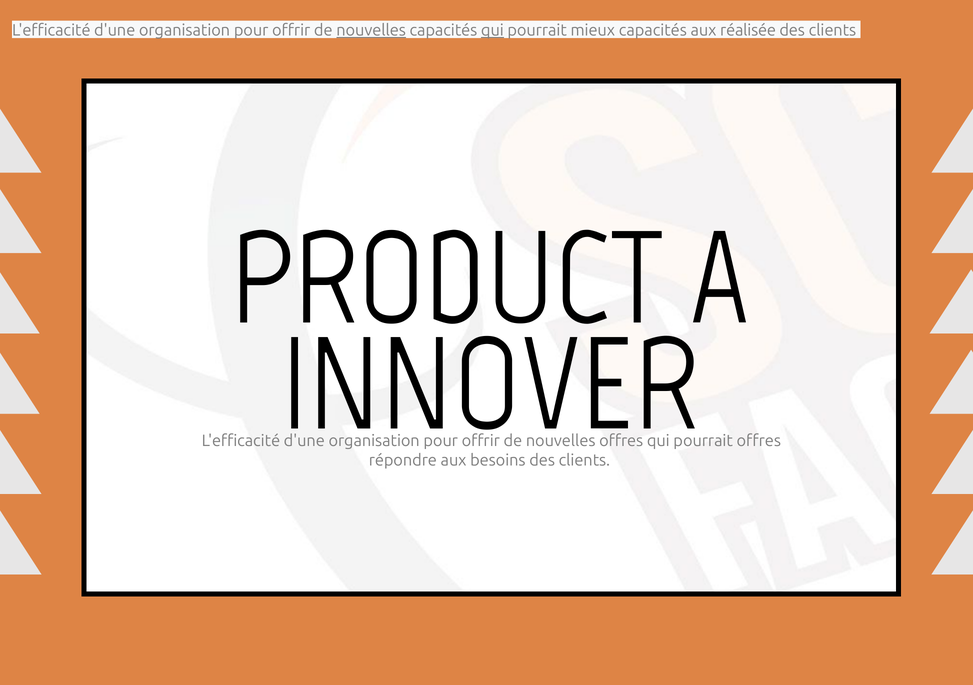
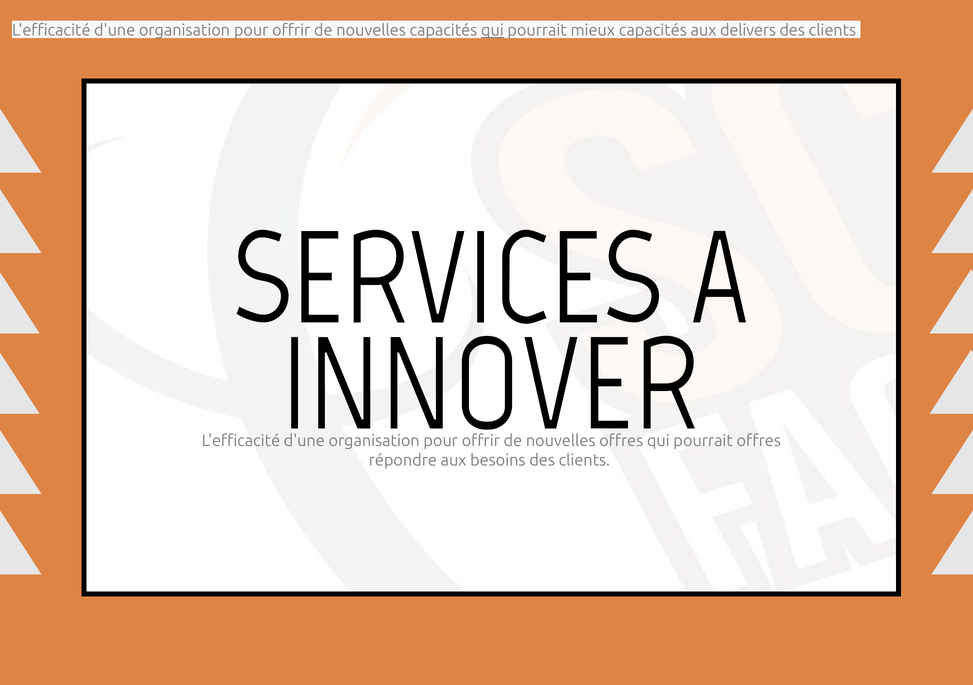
nouvelles underline: present -> none (371, 31)
réalisée: réalisée -> delivers (748, 31)
PRODUCT: PRODUCT -> SERVICES (447, 280)
